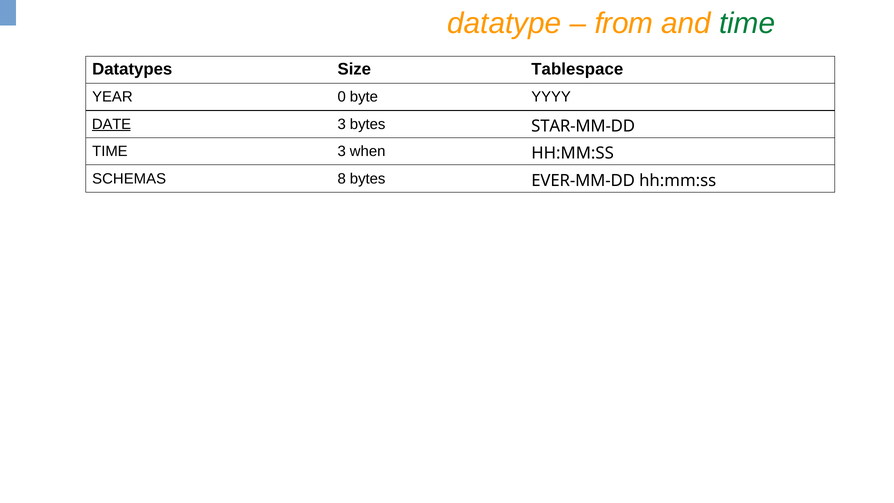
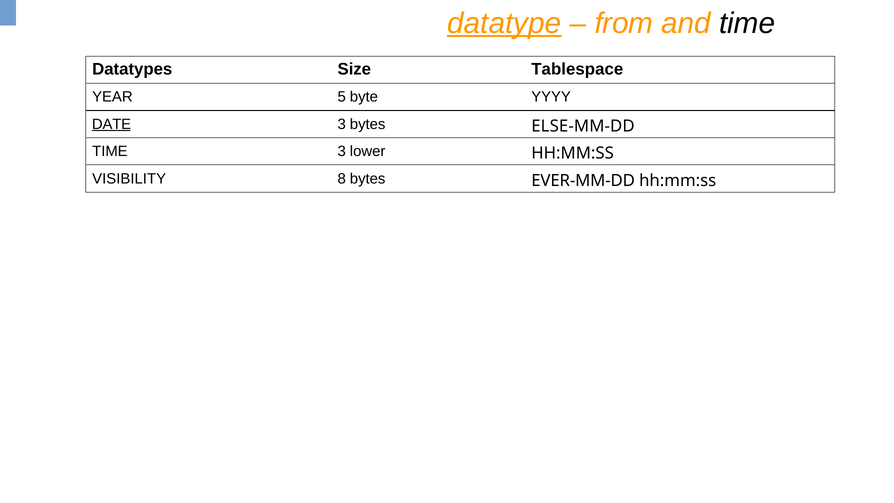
datatype underline: none -> present (504, 23)
time colour: green -> black (747, 23)
0: 0 -> 5 (342, 97)
STAR-MM-DD: STAR-MM-DD -> ELSE-MM-DD (583, 126)
when: when -> lower (368, 151)
SCHEMAS: SCHEMAS -> VISIBILITY (129, 179)
